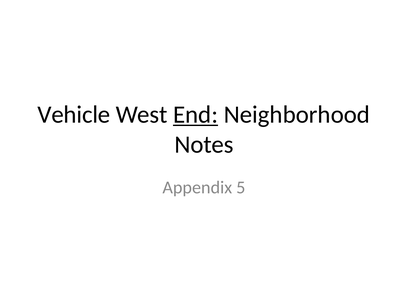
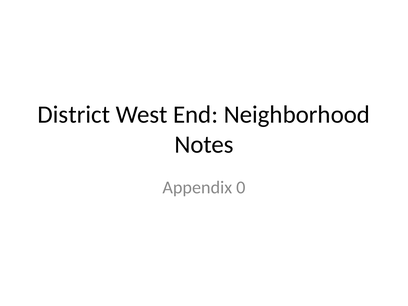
Vehicle: Vehicle -> District (74, 115)
End underline: present -> none (196, 115)
5: 5 -> 0 (241, 188)
